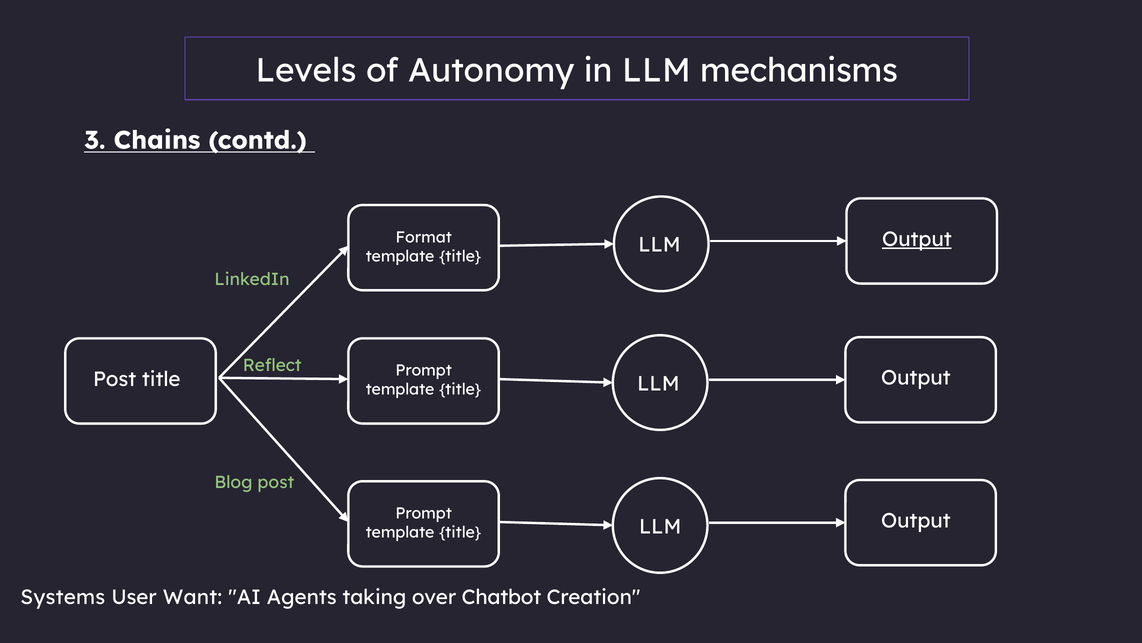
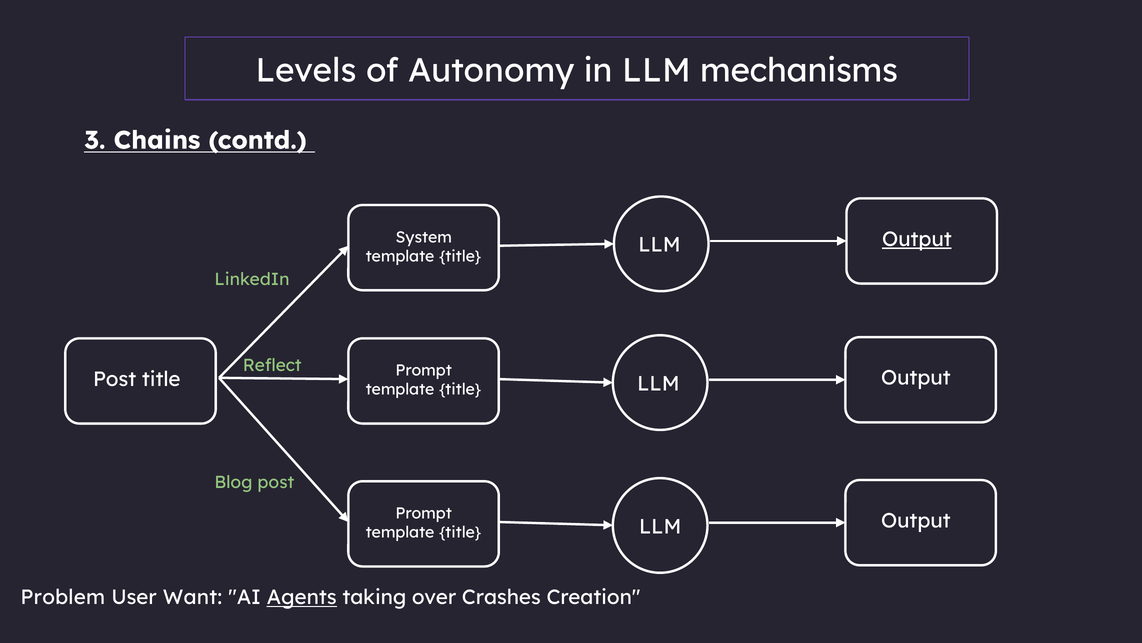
Format: Format -> System (424, 237)
Systems: Systems -> Problem (63, 597)
Agents underline: none -> present (302, 597)
Chatbot: Chatbot -> Crashes (501, 597)
